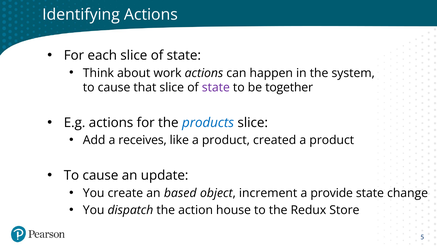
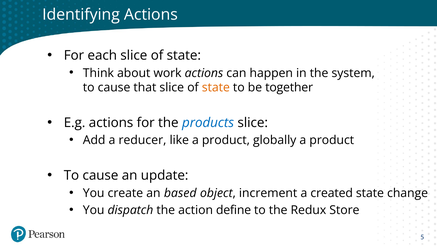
state colour: purple -> orange (216, 88)
receives: receives -> reducer (142, 140)
created: created -> globally (275, 140)
provide: provide -> created (332, 193)
house: house -> define (234, 210)
